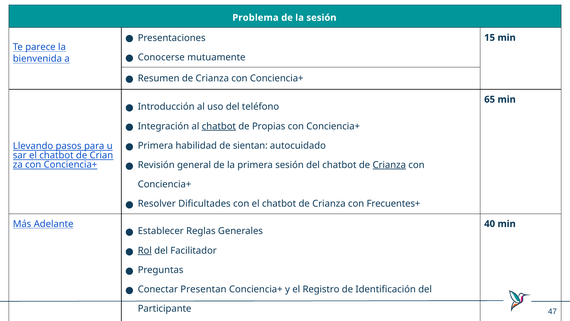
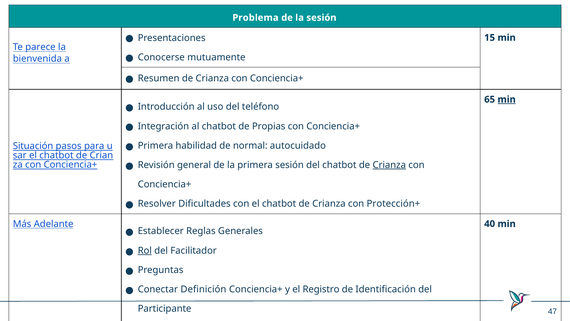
min underline: none -> present (507, 99)
chatbot underline: present -> none (219, 126)
sientan: sientan -> normal (250, 145)
Llevando: Llevando -> Situación (33, 146)
Frecuentes+: Frecuentes+ -> Protección+ (393, 204)
Presentan: Presentan -> Definición (203, 289)
